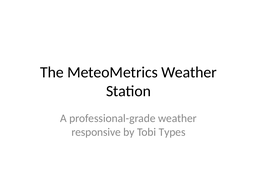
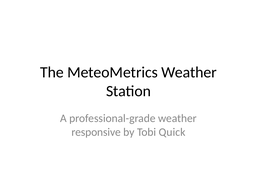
Types: Types -> Quick (172, 132)
